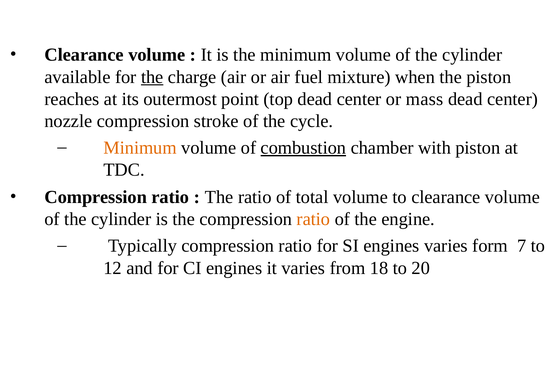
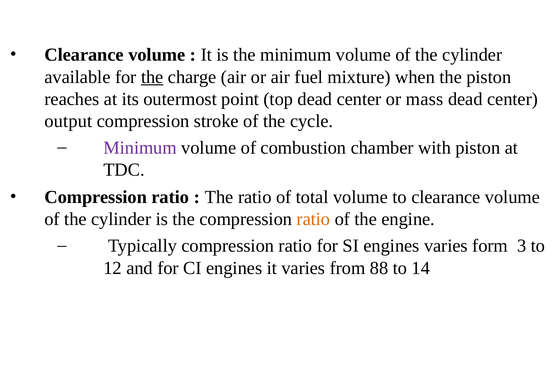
nozzle: nozzle -> output (68, 121)
Minimum colour: orange -> purple (140, 148)
combustion underline: present -> none (303, 148)
7: 7 -> 3 (522, 246)
18: 18 -> 88 (379, 268)
20: 20 -> 14 (421, 268)
